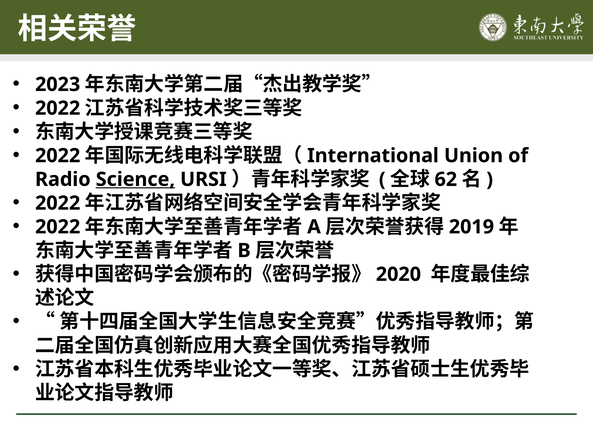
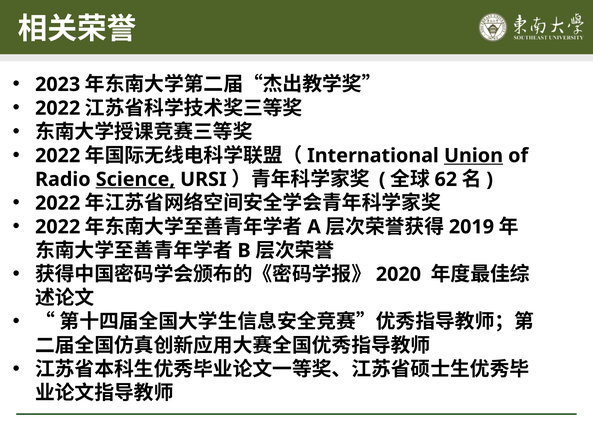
Union underline: none -> present (474, 156)
